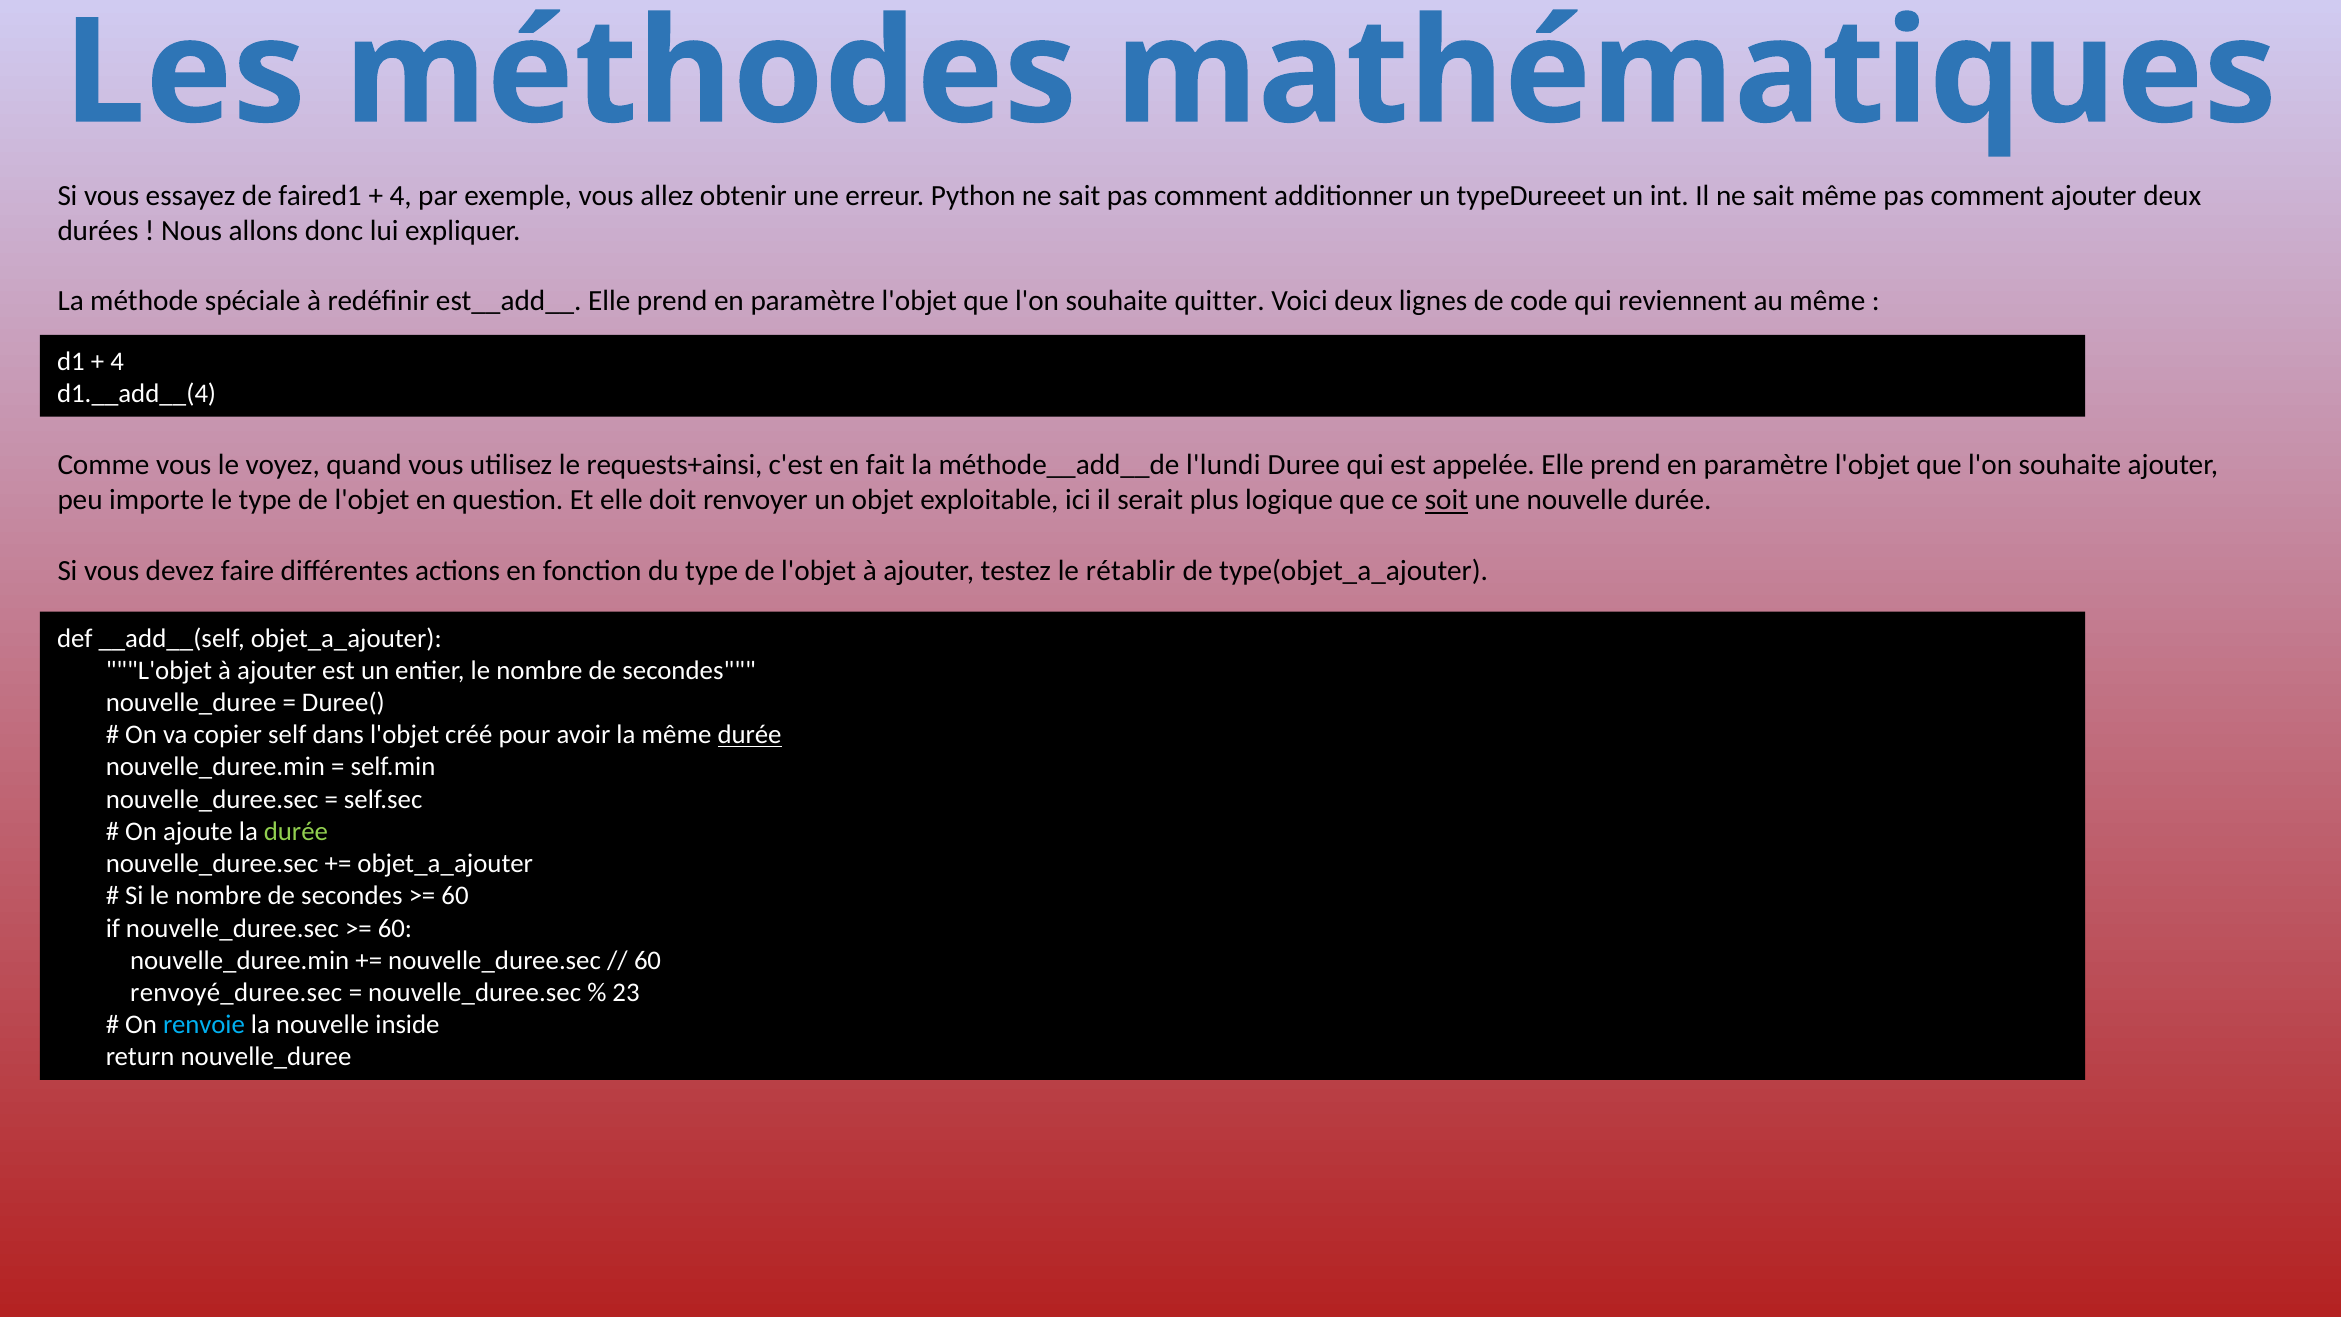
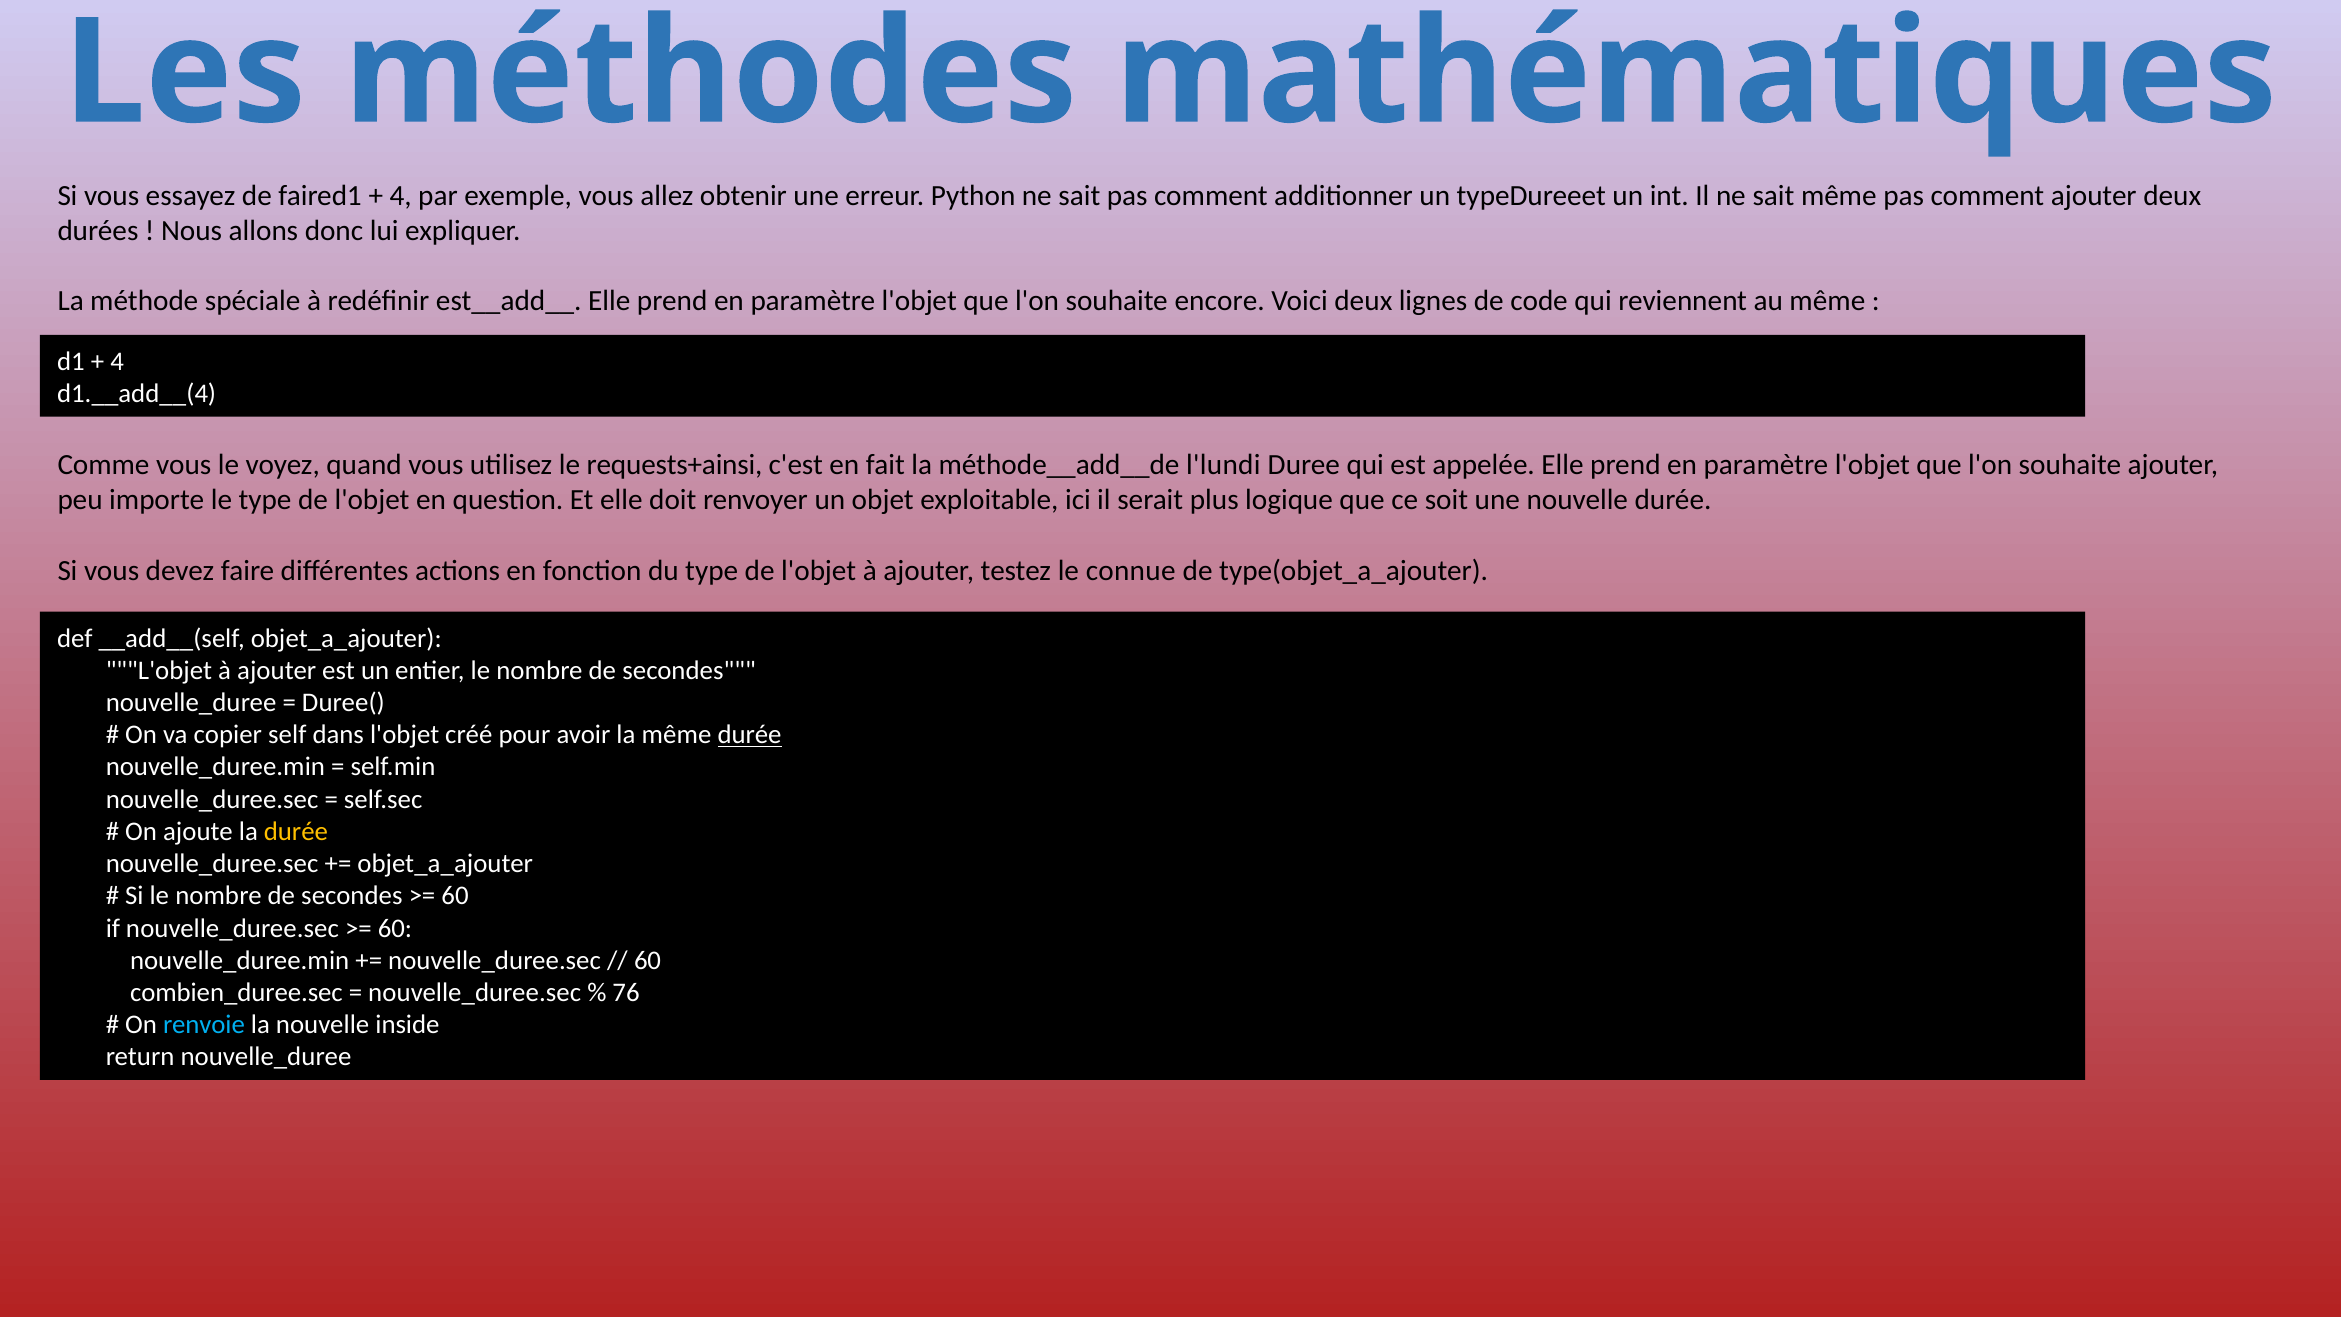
quitter: quitter -> encore (1220, 301)
soit underline: present -> none (1446, 500)
rétablir: rétablir -> connue (1131, 570)
durée colour: light green -> yellow (296, 831)
renvoyé_duree.sec: renvoyé_duree.sec -> combien_duree.sec (236, 992)
23: 23 -> 76 (626, 992)
